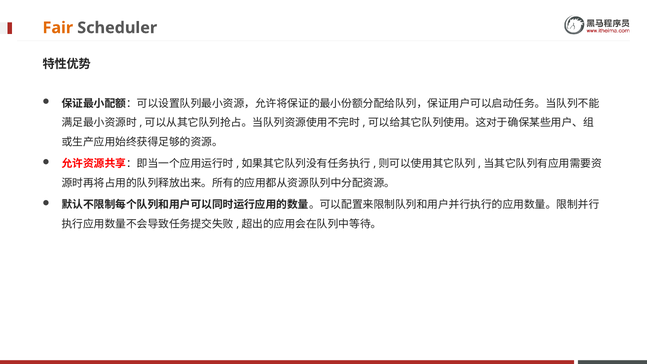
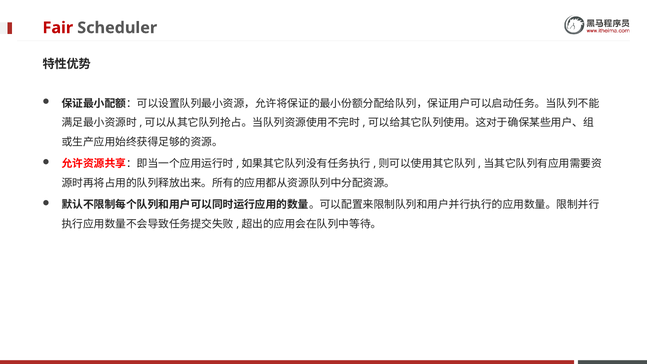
Fair colour: orange -> red (58, 28)
